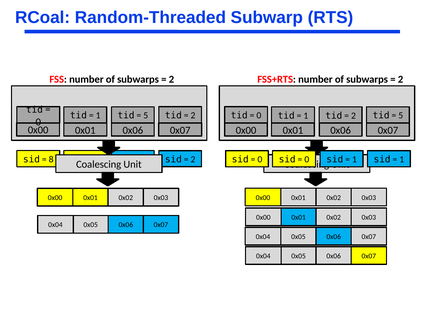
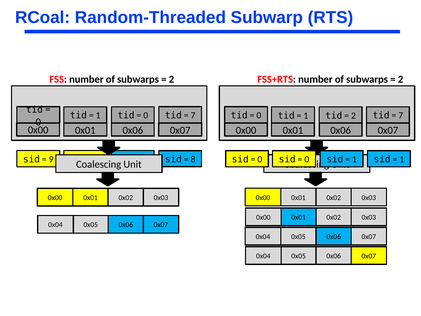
5: 5 -> 0 (146, 115)
2: 2 -> 7 (193, 115)
5: 5 -> 7 (401, 115)
8: 8 -> 9 (51, 159)
2: 2 -> 8 (193, 159)
